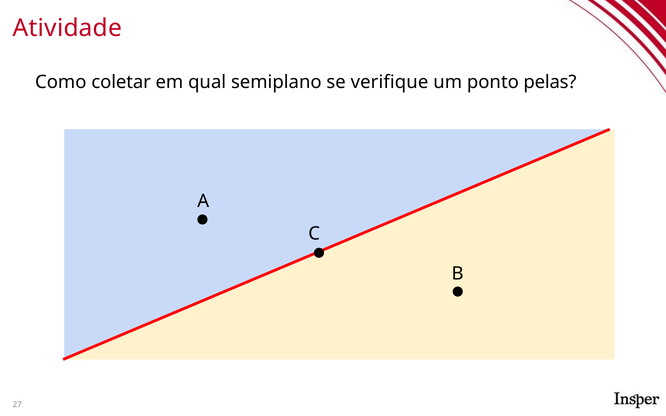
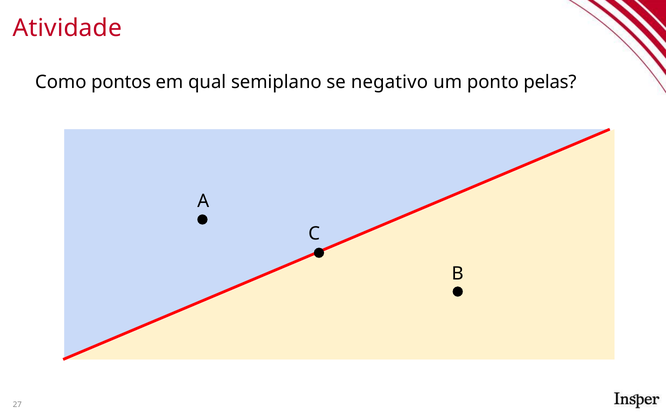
coletar: coletar -> pontos (121, 82)
verifique: verifique -> negativo (389, 82)
